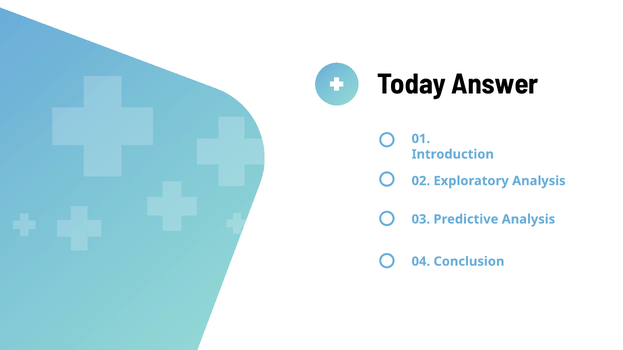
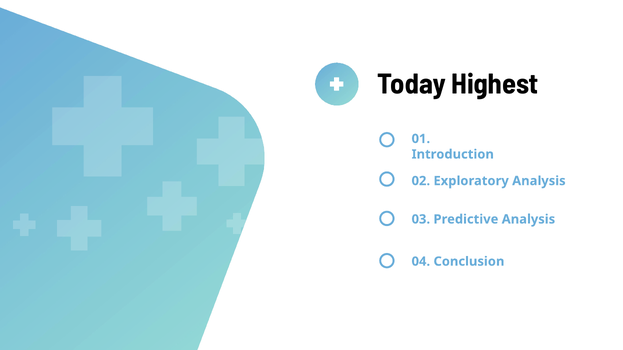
Answer: Answer -> Highest (495, 85)
